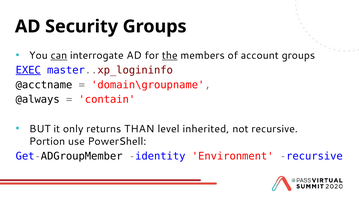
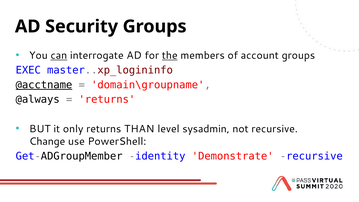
EXEC underline: present -> none (28, 70)
@acctname underline: none -> present (44, 85)
contain: contain -> returns (107, 99)
inherited: inherited -> sysadmin (206, 129)
Portion: Portion -> Change (47, 141)
Environment: Environment -> Demonstrate (233, 156)
